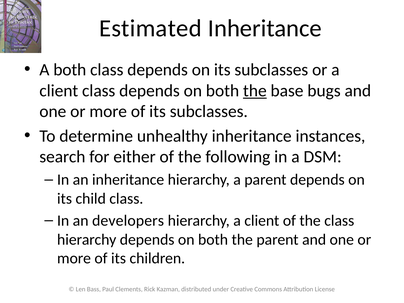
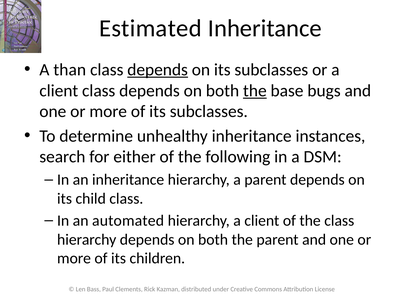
A both: both -> than (70, 70)
depends underline: none -> present (158, 70)
developers: developers -> automated (128, 221)
